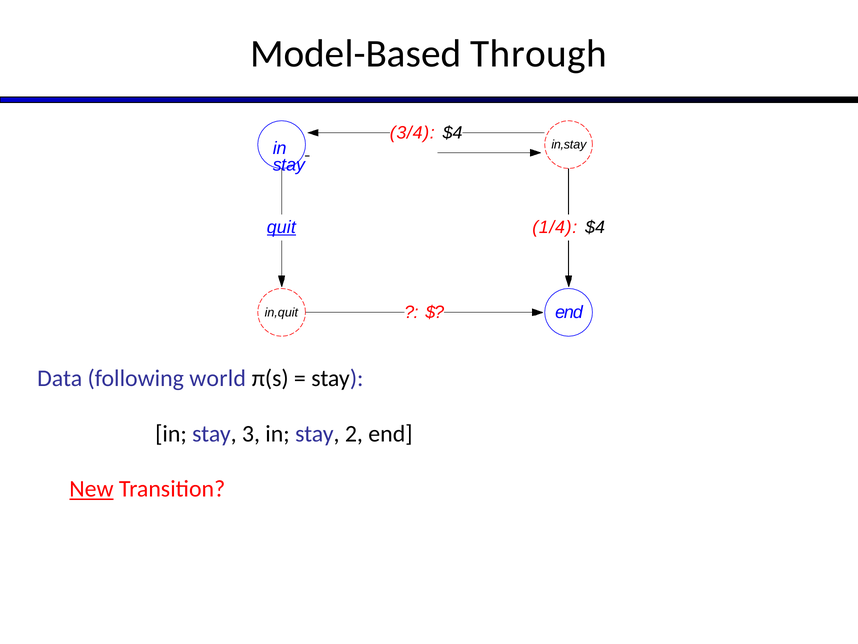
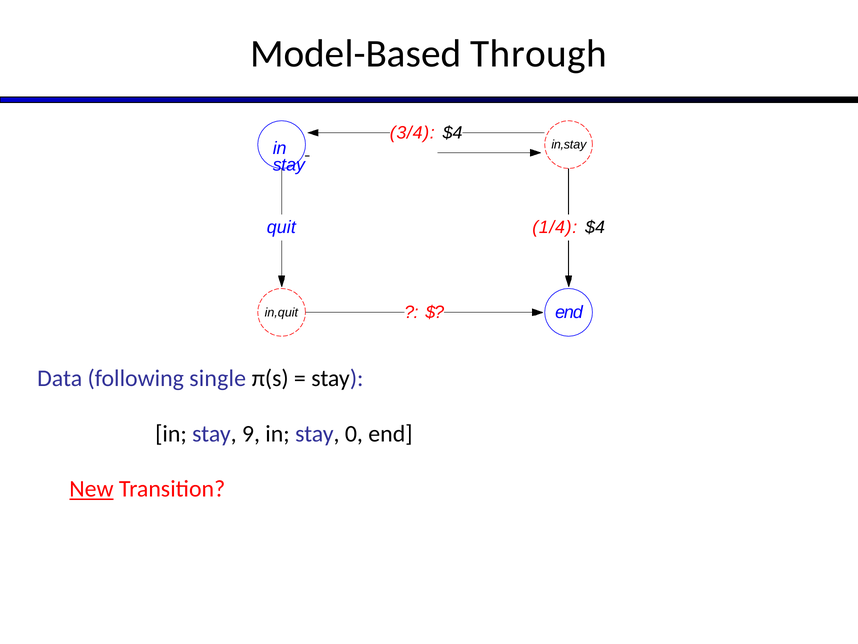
quit underline: present -> none (281, 227)
world: world -> single (218, 378)
3: 3 -> 9 (251, 433)
2: 2 -> 0 (354, 433)
